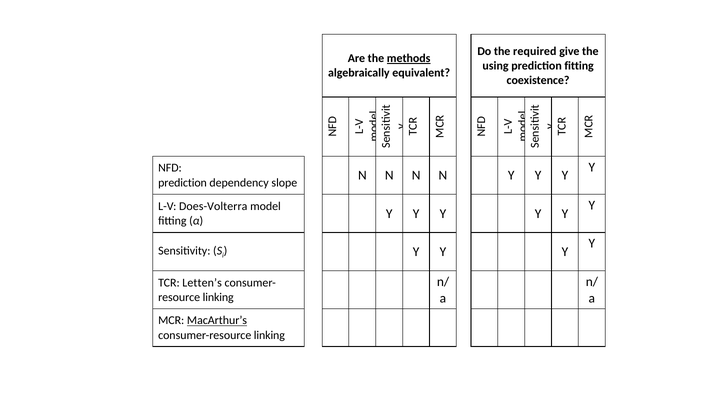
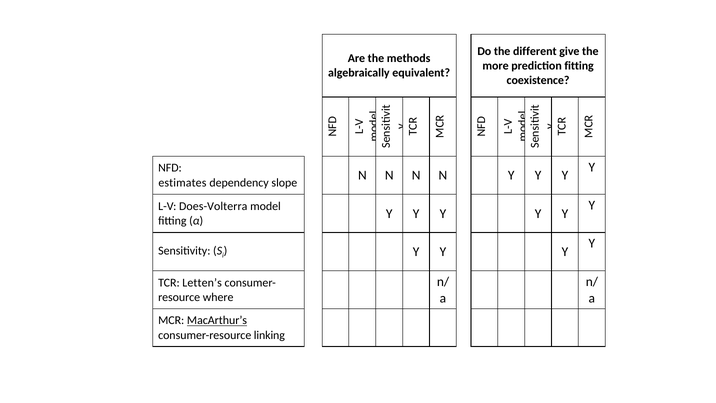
required: required -> different (535, 51)
methods underline: present -> none (409, 58)
using: using -> more (496, 66)
prediction: prediction -> estimates (182, 183)
linking: linking -> where (218, 297)
